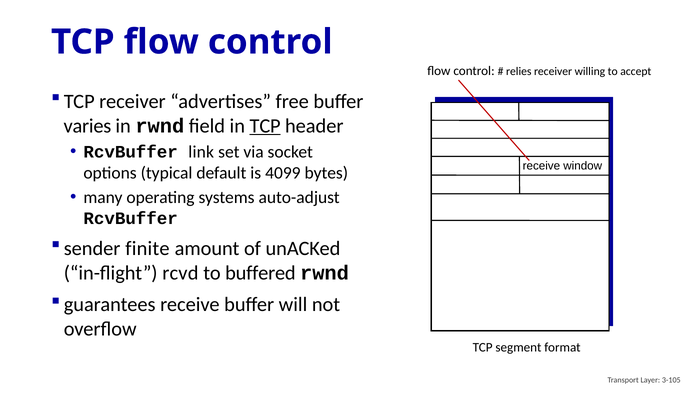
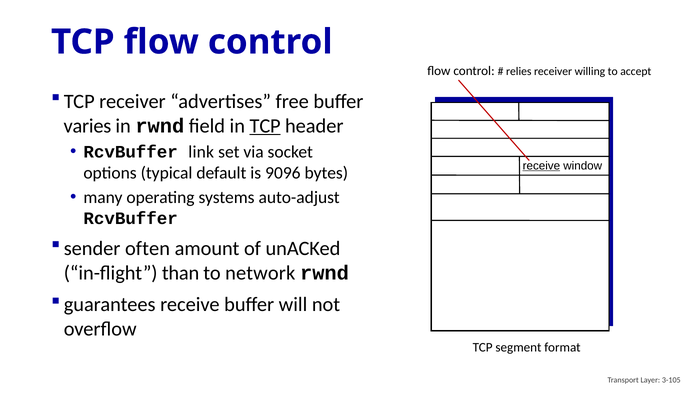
receive underline: none -> present (541, 166)
4099: 4099 -> 9096 (283, 173)
finite: finite -> often (148, 249)
rcvd: rcvd -> than (181, 273)
buffered: buffered -> network (260, 273)
